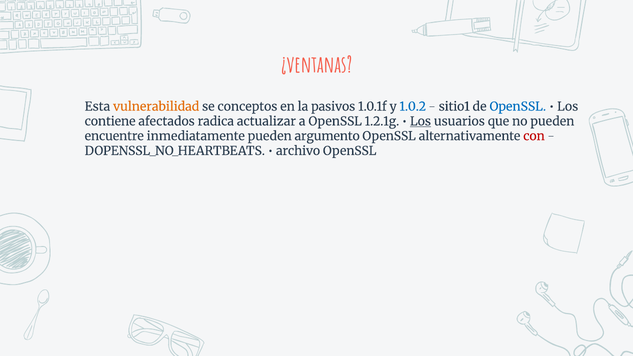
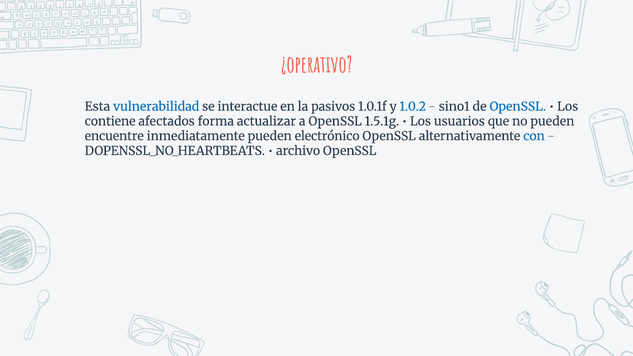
¿ventanas: ¿ventanas -> ¿operativo (317, 65)
vulnerabilidad colour: orange -> blue (156, 107)
conceptos: conceptos -> interactue (247, 107)
sitio1: sitio1 -> sino1 (454, 107)
radica: radica -> forma (216, 121)
1.2.1g: 1.2.1g -> 1.5.1g (382, 121)
Los underline: present -> none (420, 121)
argumento: argumento -> electrónico (327, 136)
con colour: red -> blue (534, 136)
